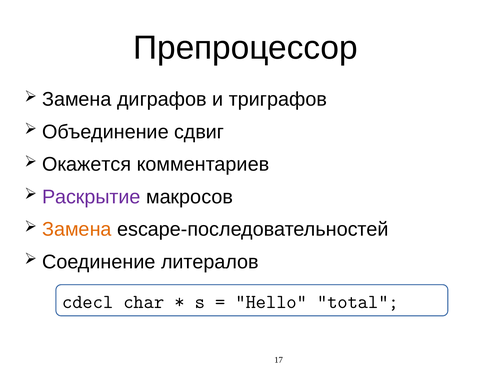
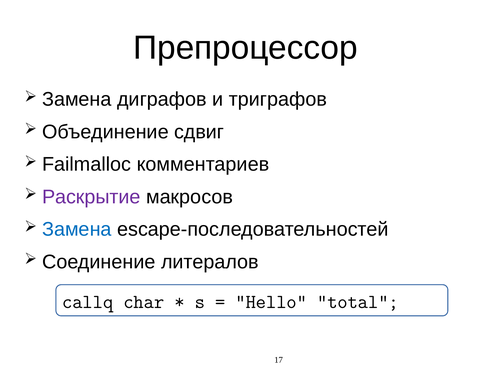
Окажется: Окажется -> Failmalloc (87, 164)
Замена colour: orange -> blue (77, 230)
cdecl: cdecl -> callq (88, 302)
